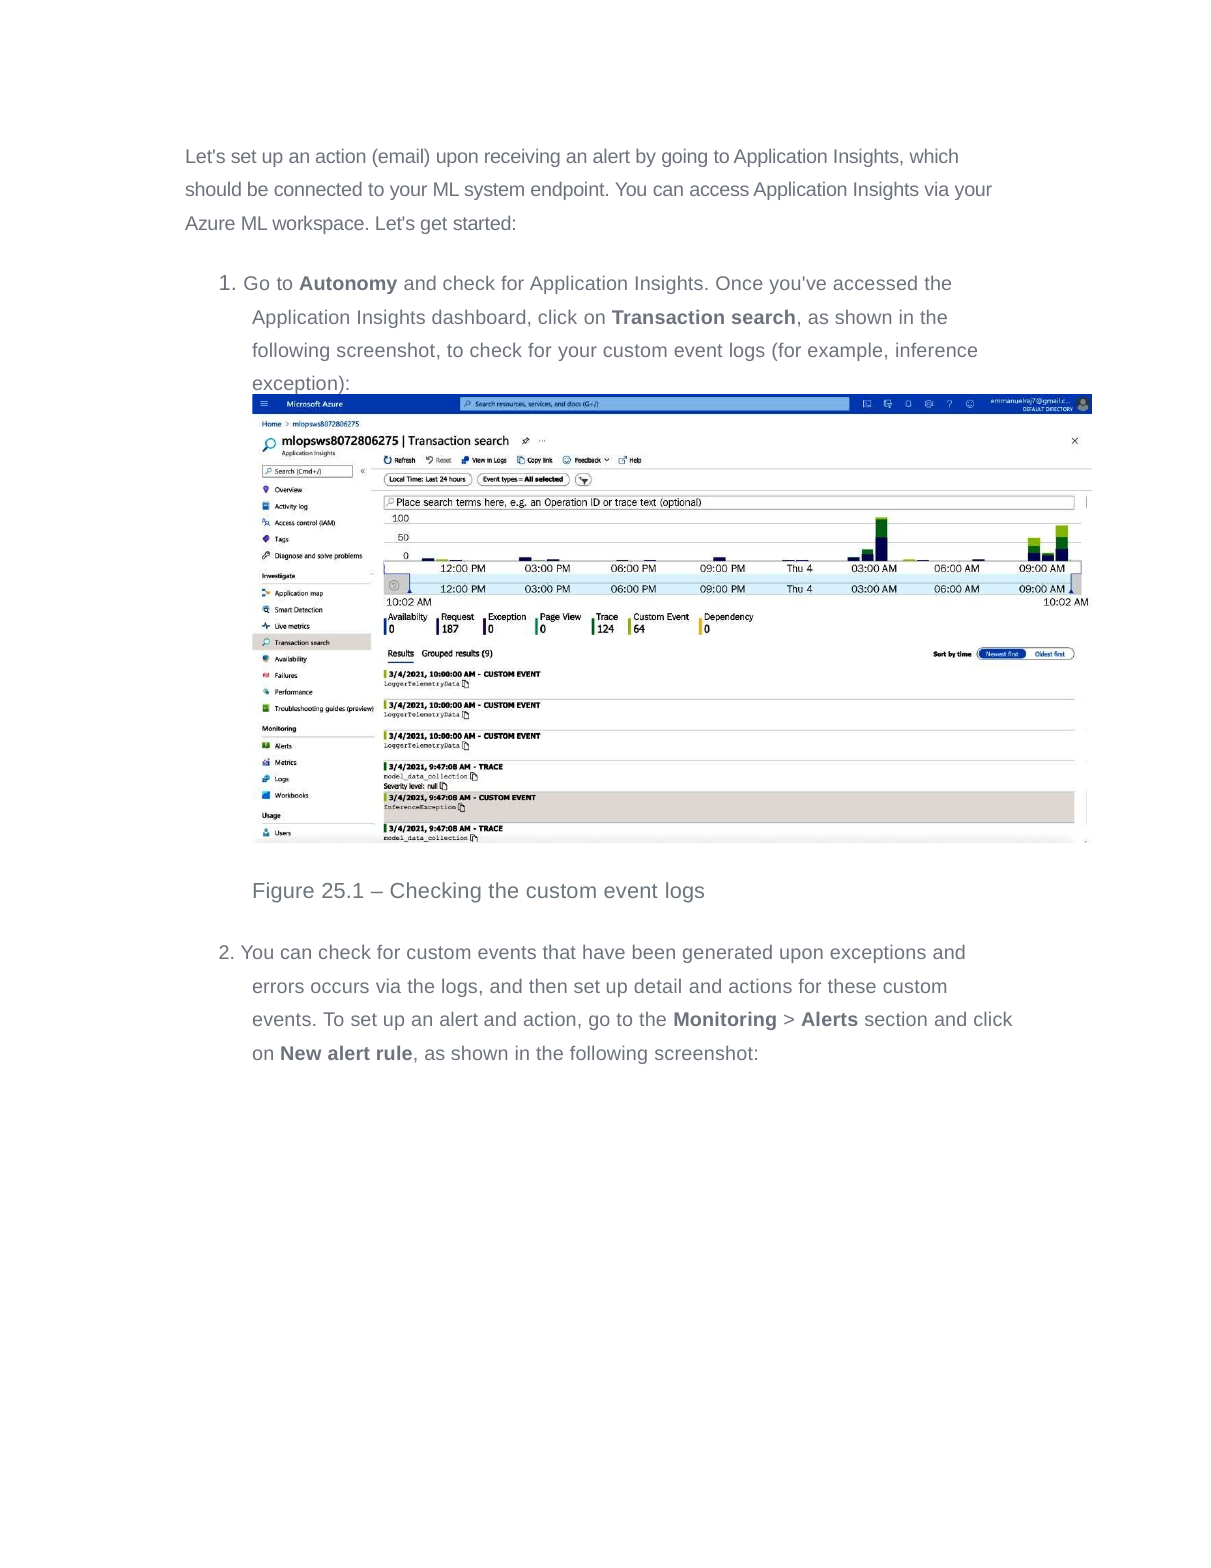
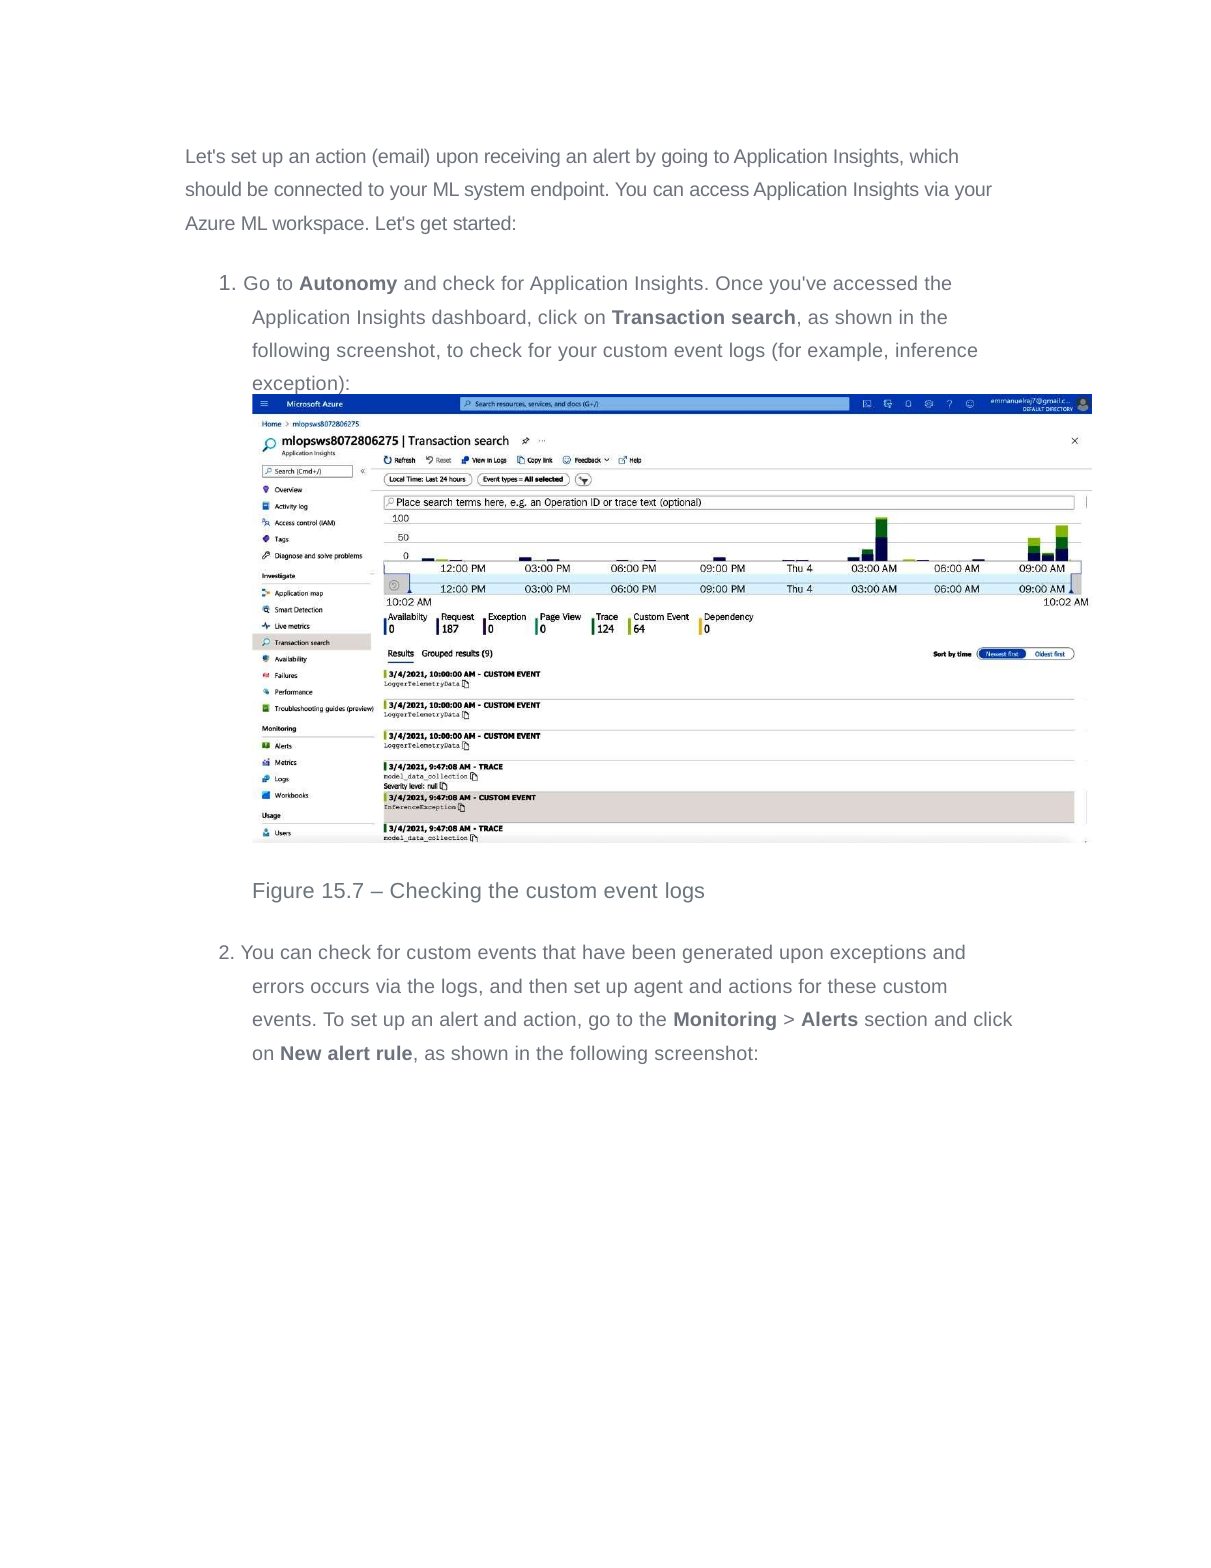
25.1: 25.1 -> 15.7 (343, 891)
detail: detail -> agent (658, 986)
